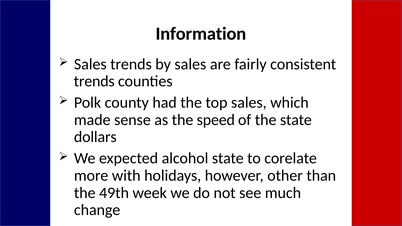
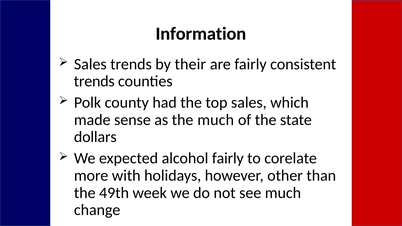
by sales: sales -> their (190, 64)
the speed: speed -> much (216, 120)
alcohol state: state -> fairly (228, 158)
